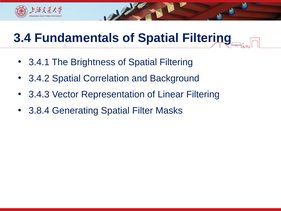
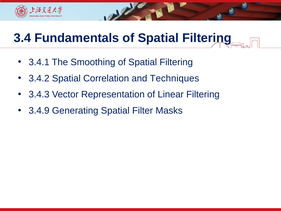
Brightness: Brightness -> Smoothing (93, 62)
Background: Background -> Techniques (175, 78)
3.8.4: 3.8.4 -> 3.4.9 (39, 111)
